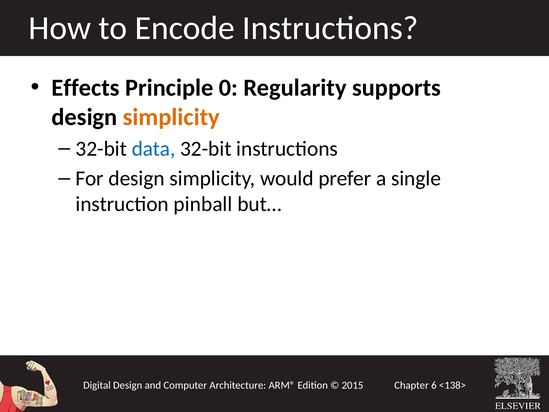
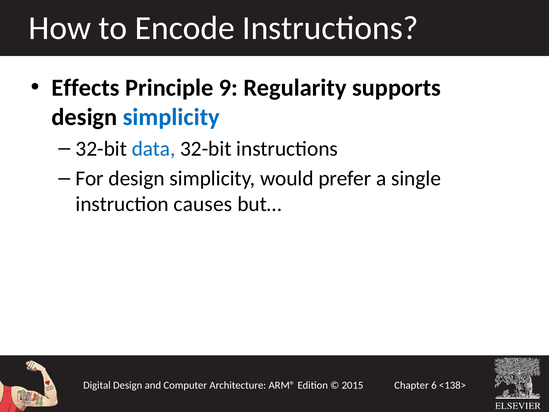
0: 0 -> 9 (228, 88)
simplicity colour: orange -> blue (171, 117)
pinball: pinball -> causes (203, 204)
